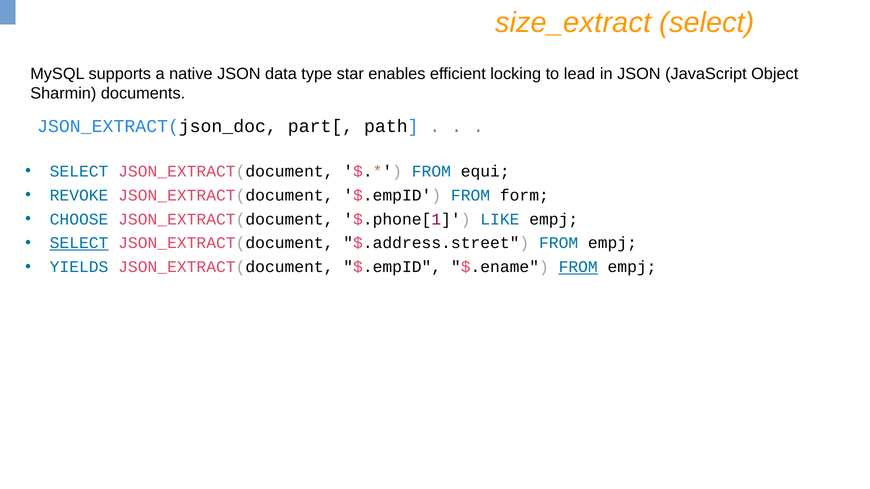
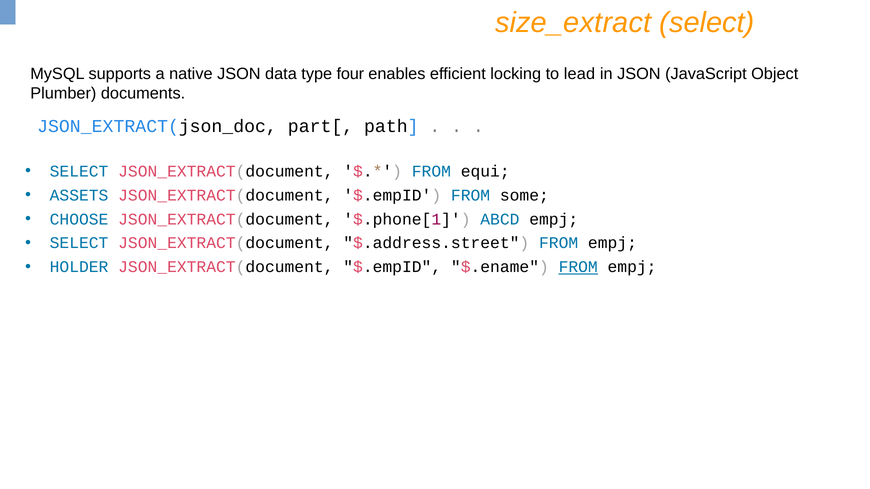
star: star -> four (350, 74)
Sharmin: Sharmin -> Plumber (63, 93)
REVOKE: REVOKE -> ASSETS (79, 195)
form: form -> some (524, 195)
LIKE: LIKE -> ABCD (500, 219)
SELECT underline: present -> none (79, 243)
YIELDS: YIELDS -> HOLDER (79, 267)
